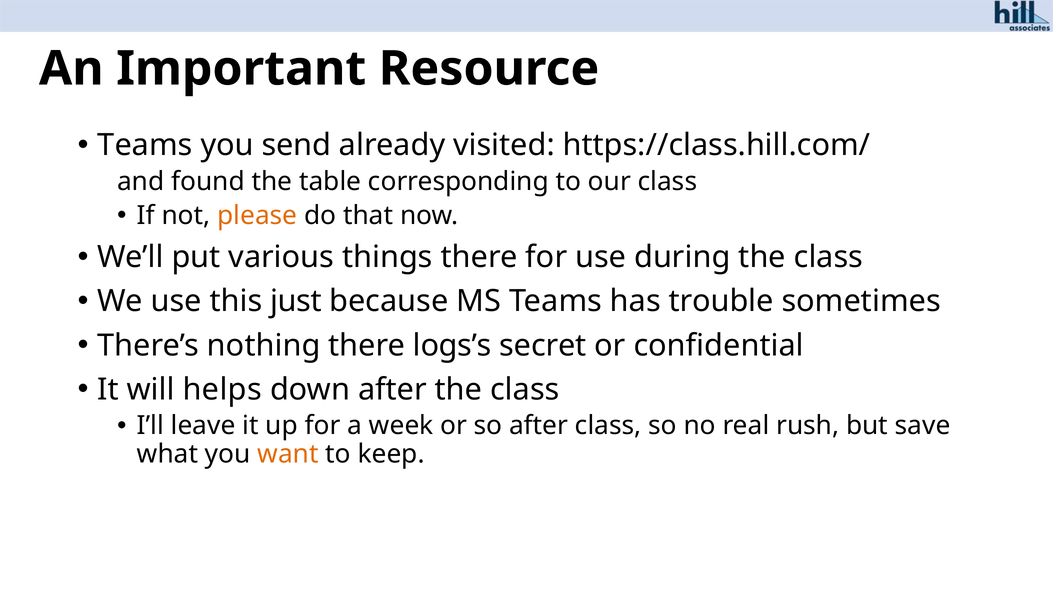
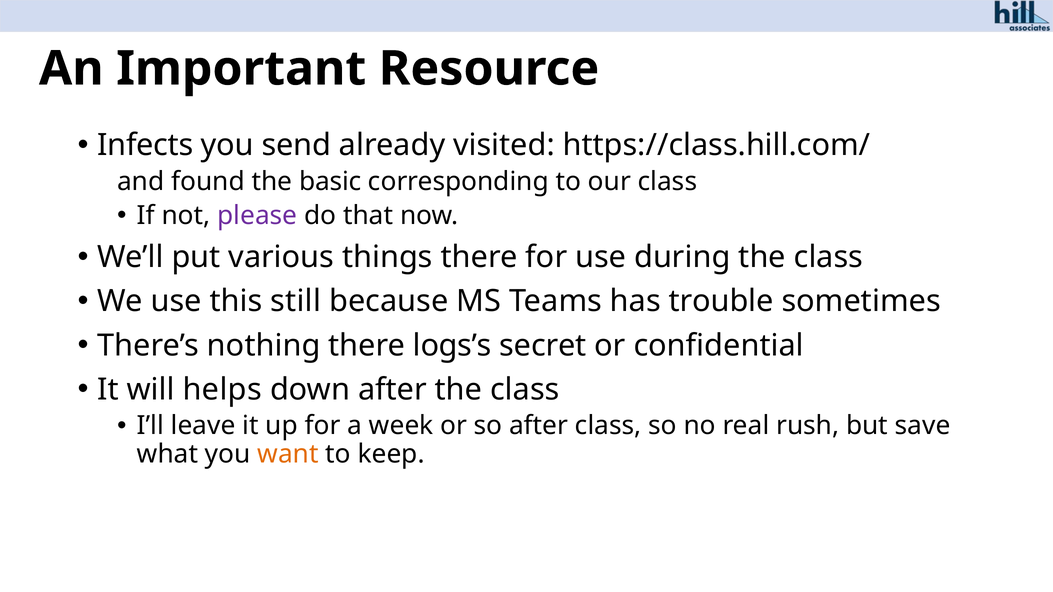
Teams: Teams -> Infects (145, 145)
table: table -> basic (330, 182)
please colour: orange -> purple (257, 216)
just: just -> still (296, 301)
